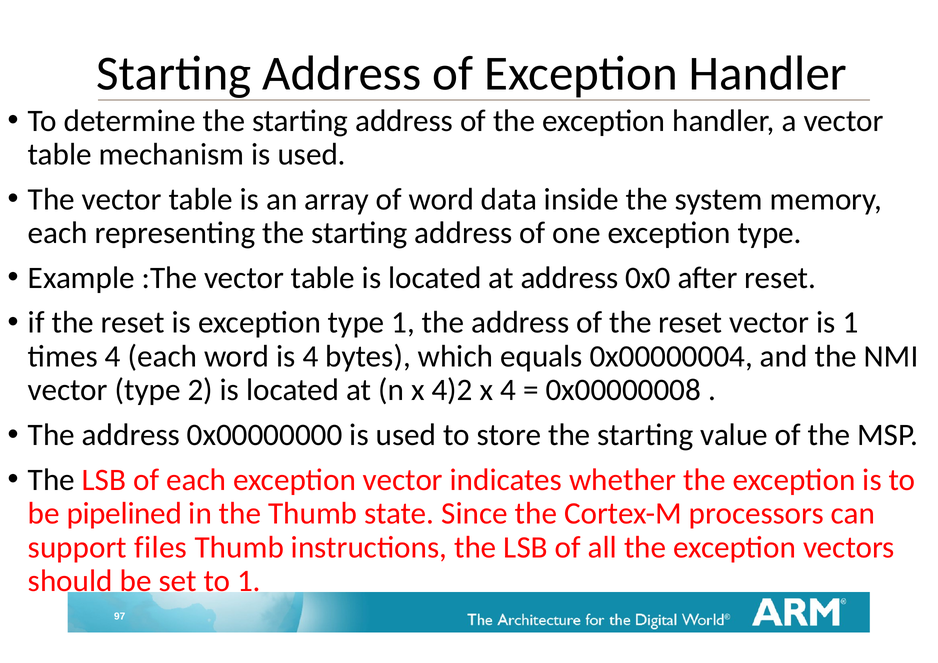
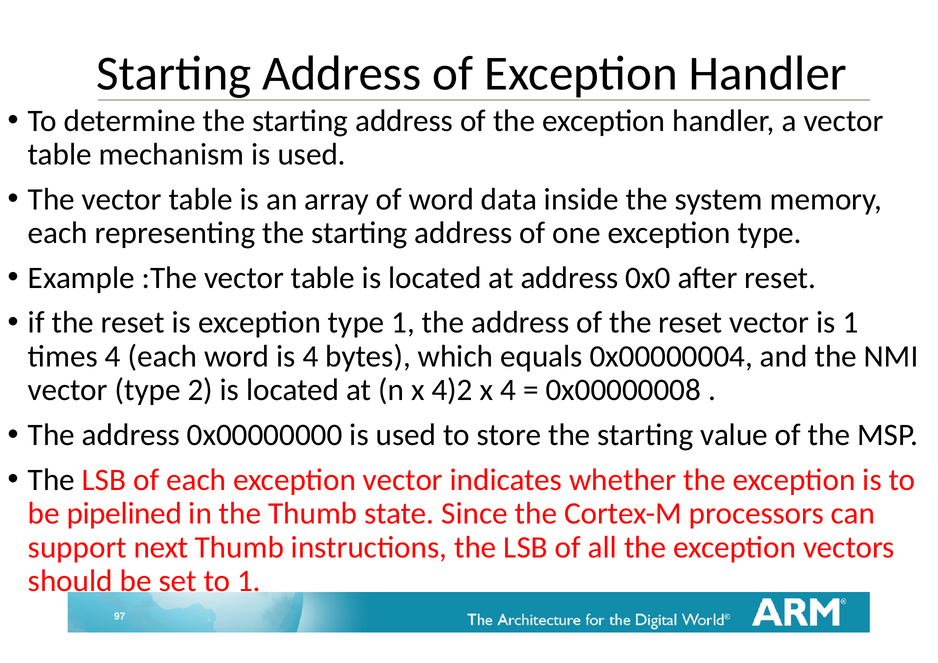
files: files -> next (161, 547)
